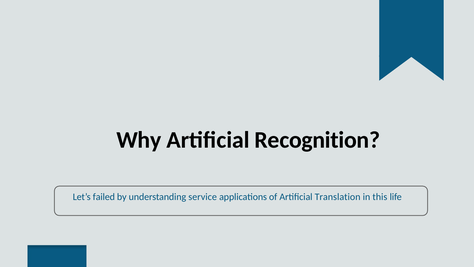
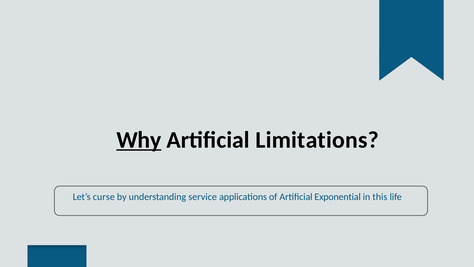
Why underline: none -> present (139, 140)
Recognition: Recognition -> Limitations (317, 140)
failed: failed -> curse (104, 197)
Translation: Translation -> Exponential (338, 197)
